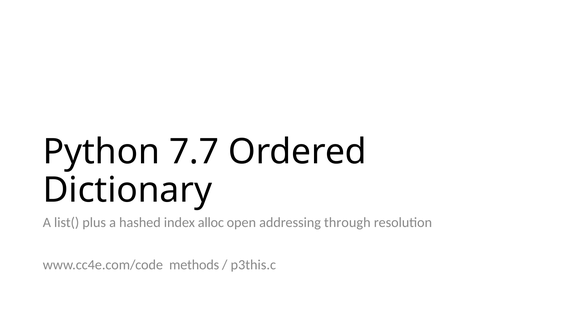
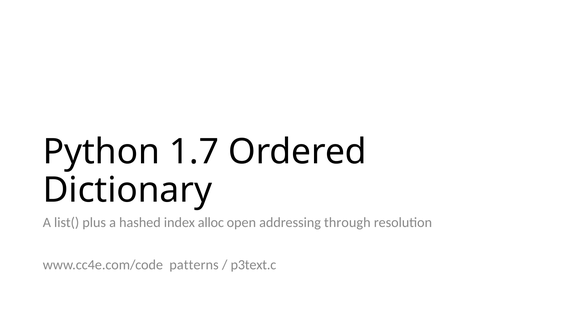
7.7: 7.7 -> 1.7 (194, 152)
methods: methods -> patterns (194, 265)
p3this.c: p3this.c -> p3text.c (253, 265)
